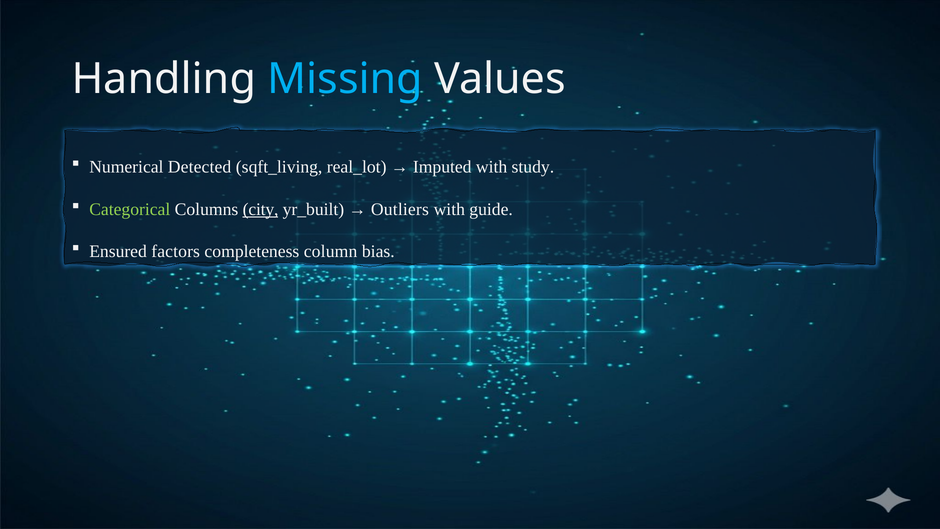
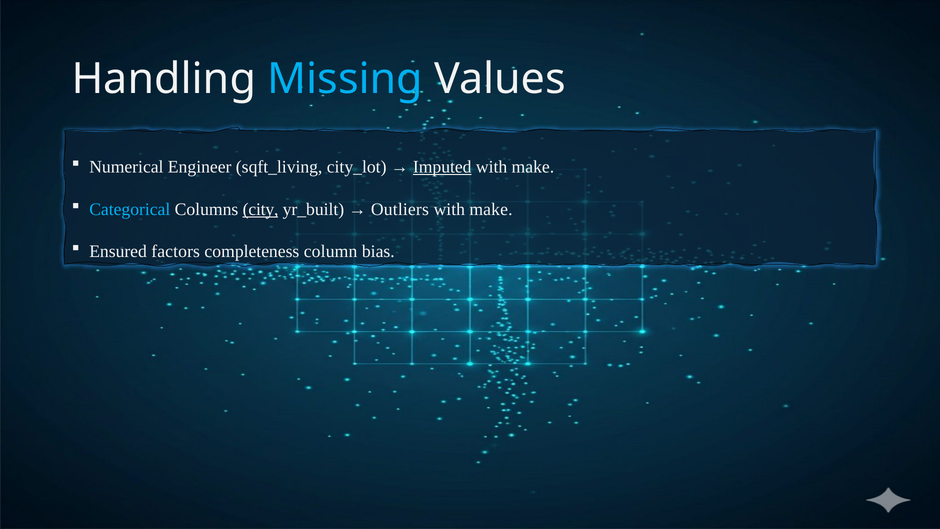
Detected: Detected -> Engineer (200, 167)
real_lot: real_lot -> city_lot (357, 167)
Imputed underline: none -> present (442, 167)
study: study -> make (533, 167)
Categorical colour: light green -> light blue (130, 209)
guide: guide -> make (491, 209)
